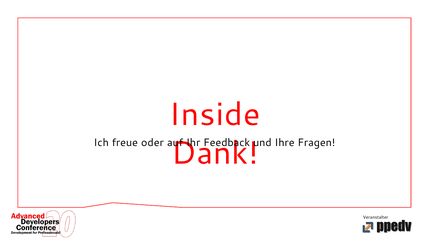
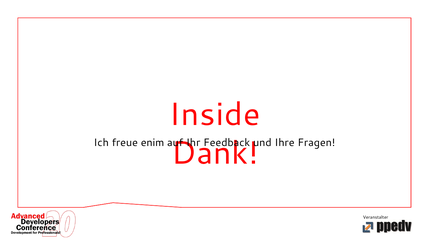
oder: oder -> enim (153, 143)
